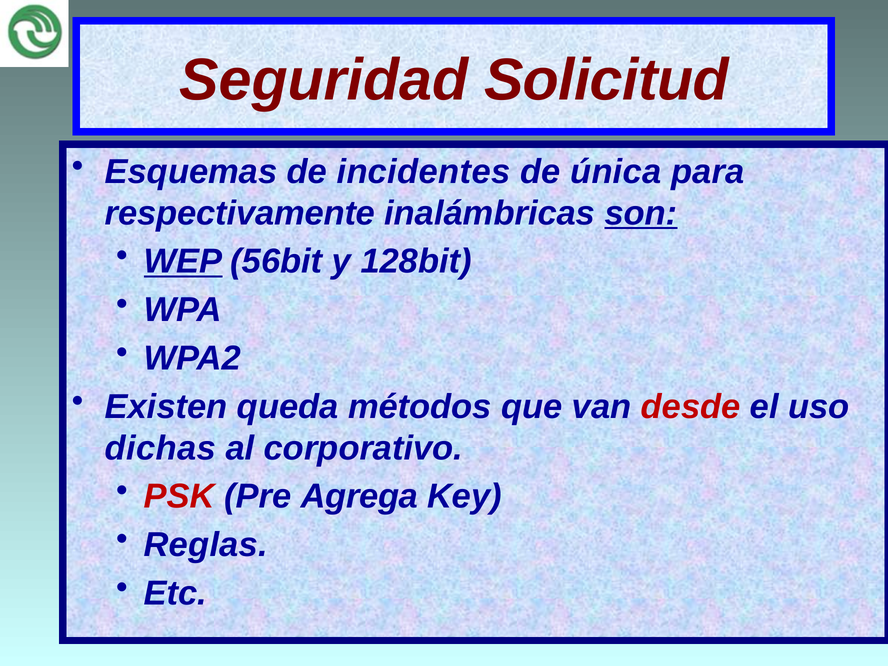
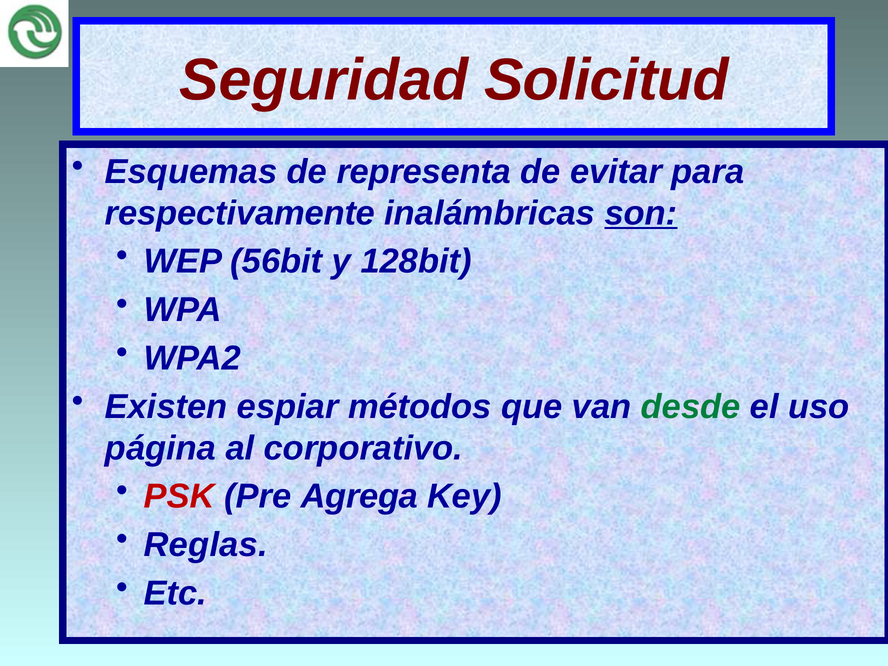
incidentes: incidentes -> representa (424, 172)
única: única -> evitar (616, 172)
WEP underline: present -> none (183, 262)
queda: queda -> espiar (288, 407)
desde colour: red -> green (691, 407)
dichas: dichas -> página (161, 448)
